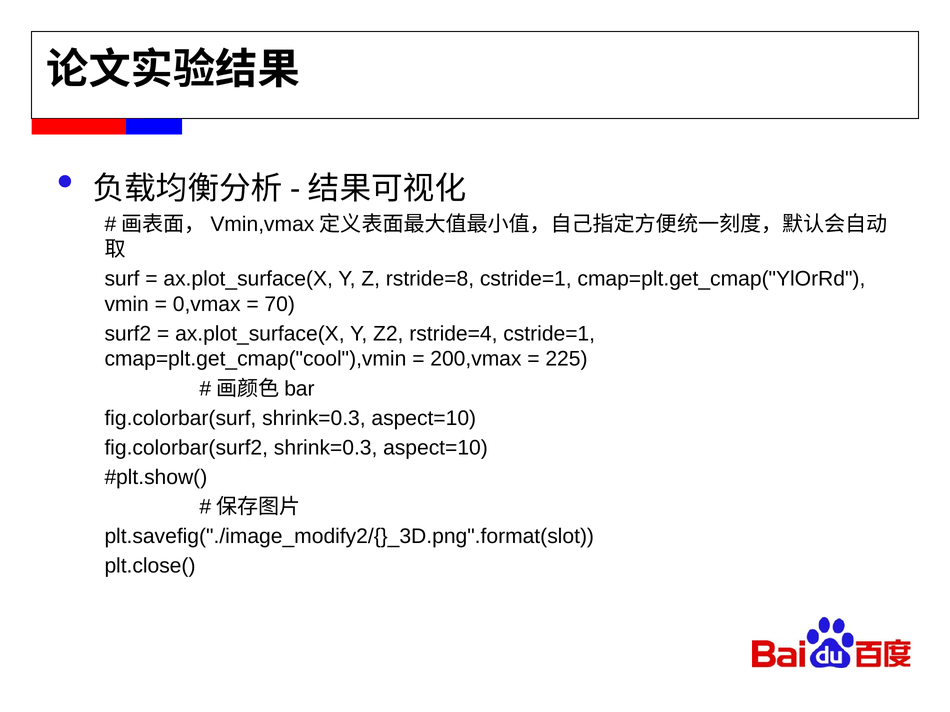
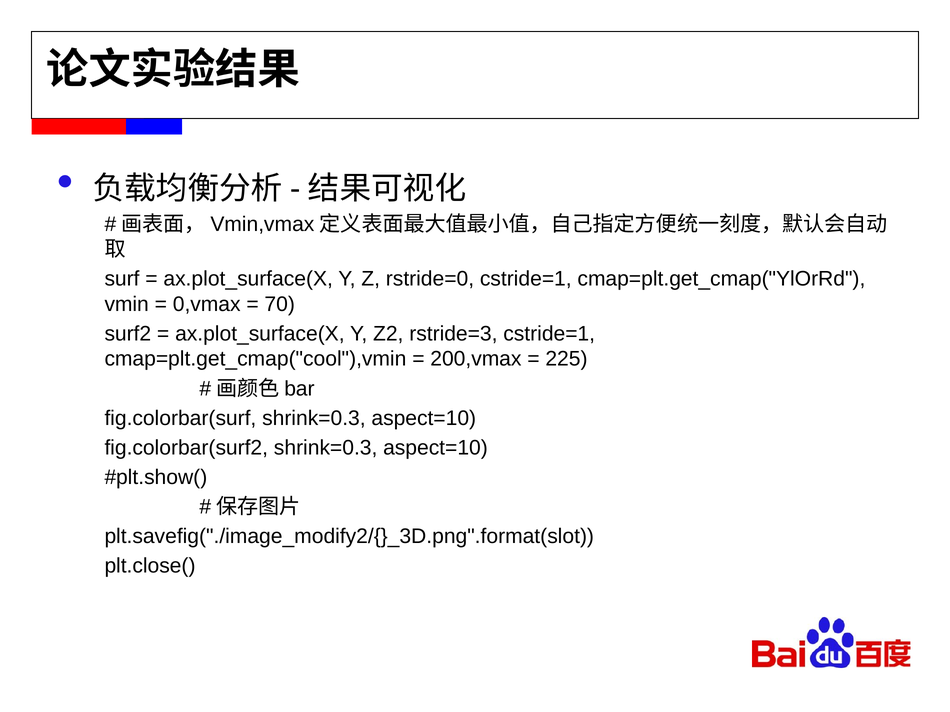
rstride=8: rstride=8 -> rstride=0 (430, 279)
rstride=4: rstride=4 -> rstride=3 (453, 334)
